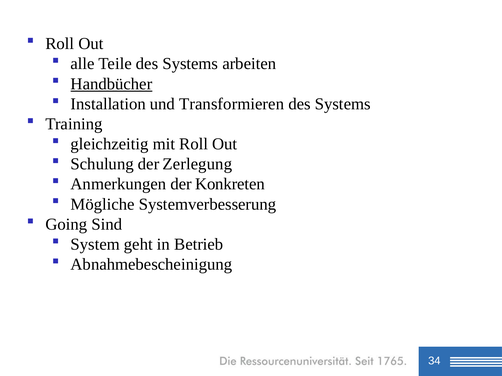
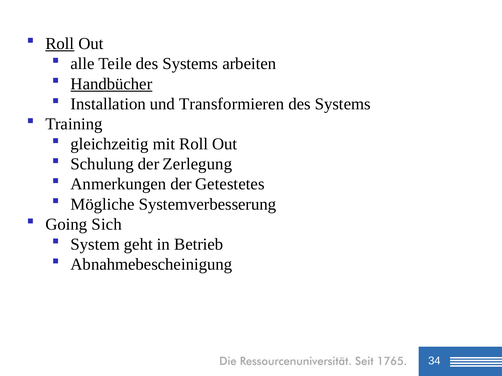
Roll underline: none -> present (60, 44)
Konkreten: Konkreten -> Getestetes (230, 184)
Sind: Sind -> Sich (107, 225)
